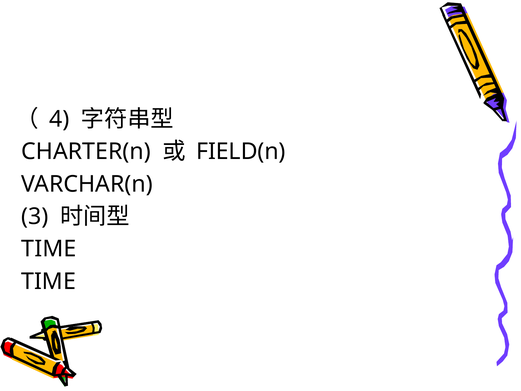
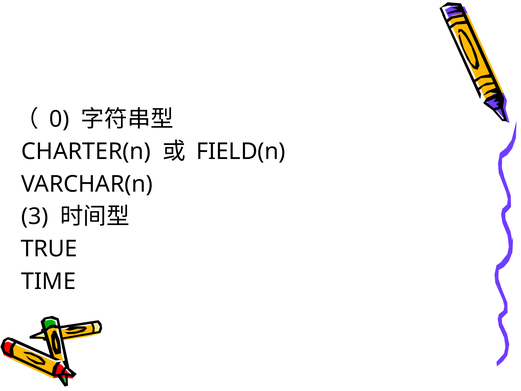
4: 4 -> 0 (59, 119)
TIME: TIME -> TRUE (49, 249)
